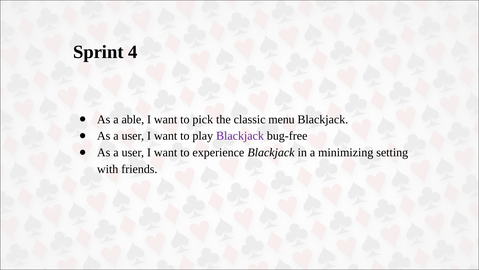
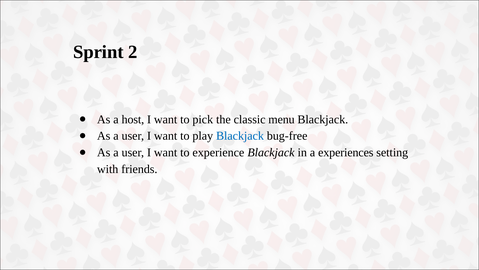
4: 4 -> 2 (133, 52)
able: able -> host (133, 119)
Blackjack colour: purple -> blue (240, 136)
minimizing: minimizing -> experiences (346, 152)
